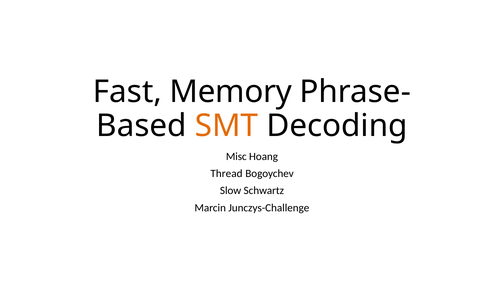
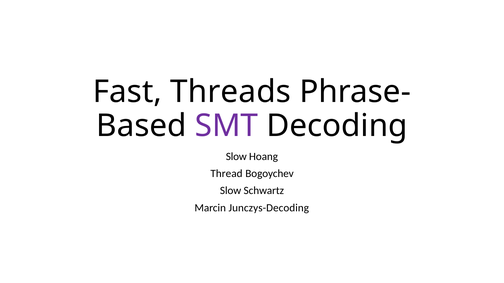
Memory: Memory -> Threads (231, 92)
SMT colour: orange -> purple (226, 126)
Misc: Misc -> Slow (236, 157)
Junczys-Challenge: Junczys-Challenge -> Junczys-Decoding (269, 208)
